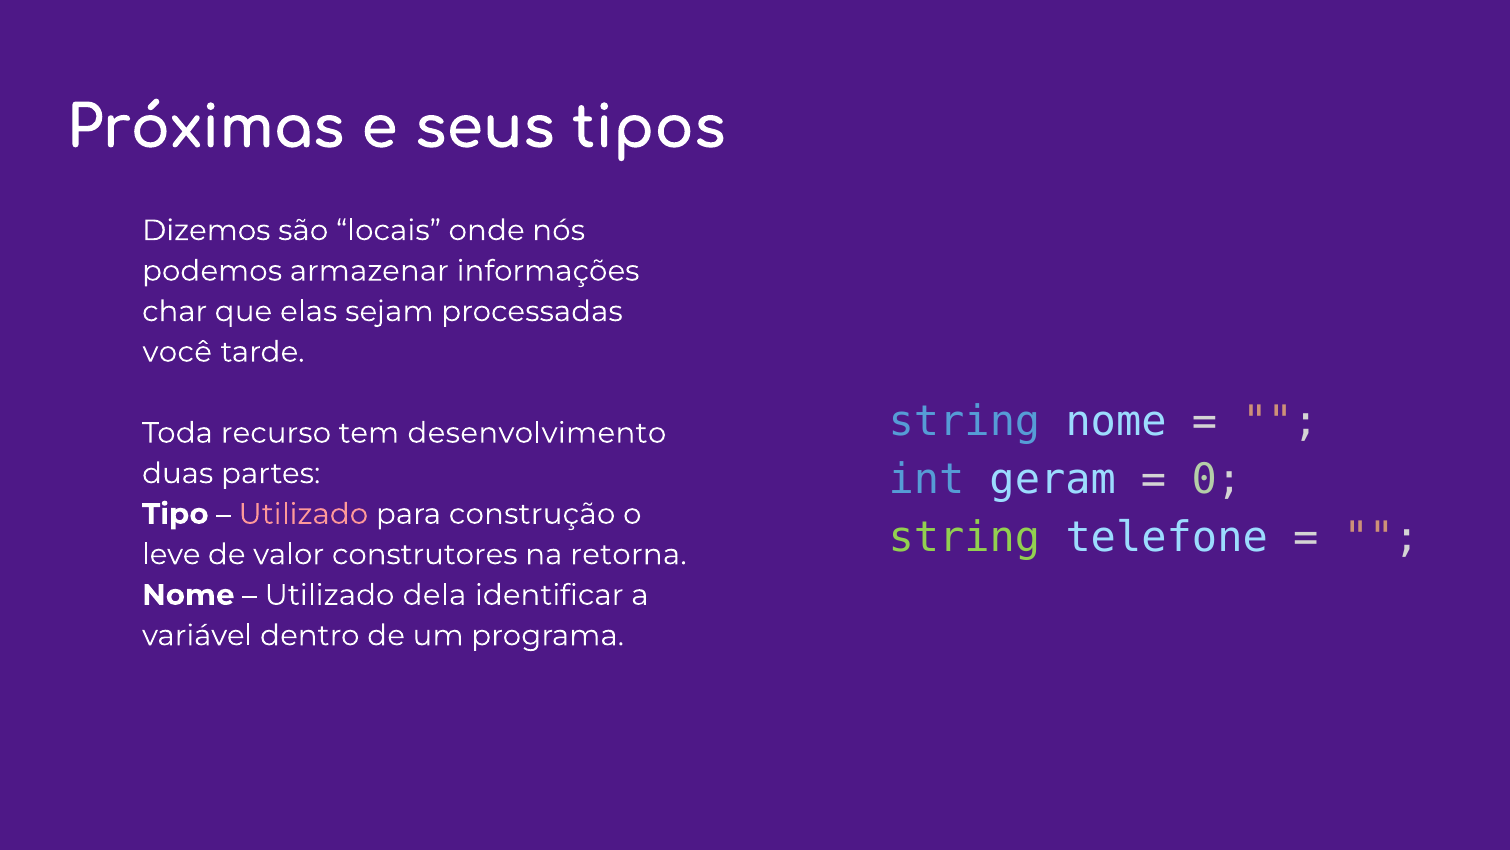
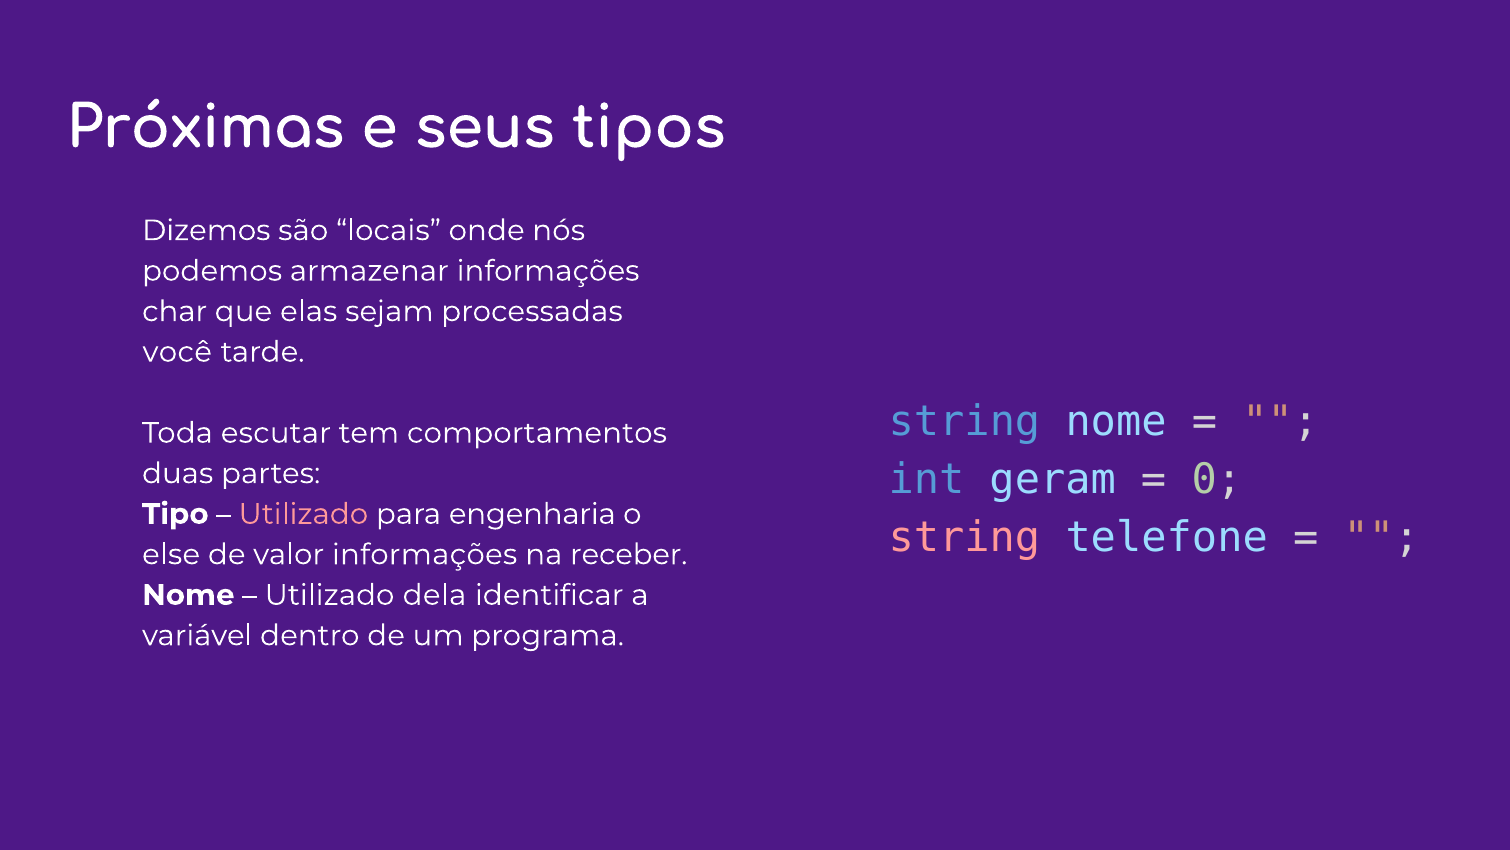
recurso: recurso -> escutar (276, 433)
desenvolvimento: desenvolvimento -> comportamentos (537, 433)
construção: construção -> engenharia (532, 514)
string colour: light green -> pink (964, 537)
leve: leve -> else (171, 554)
valor construtores: construtores -> informações (425, 554)
retorna: retorna -> receber (629, 554)
